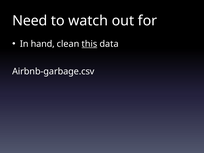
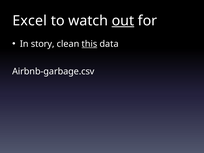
Need: Need -> Excel (30, 21)
out underline: none -> present (123, 21)
hand: hand -> story (43, 44)
